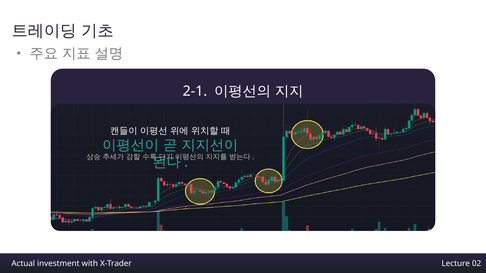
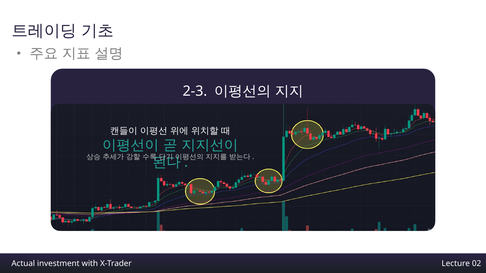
2-1: 2-1 -> 2-3 (195, 91)
